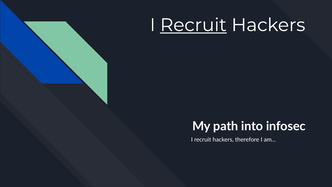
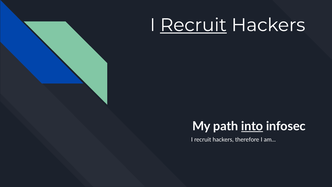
into underline: none -> present (252, 126)
